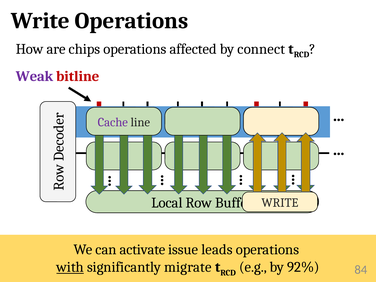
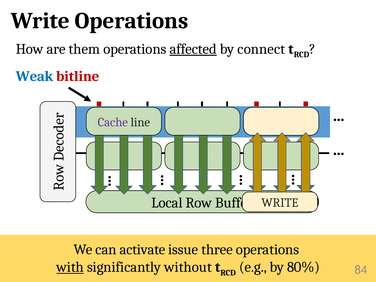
chips: chips -> them (84, 49)
affected underline: none -> present (193, 49)
Weak colour: purple -> blue (35, 76)
leads: leads -> three (217, 250)
migrate: migrate -> without (188, 267)
92%: 92% -> 80% (303, 267)
